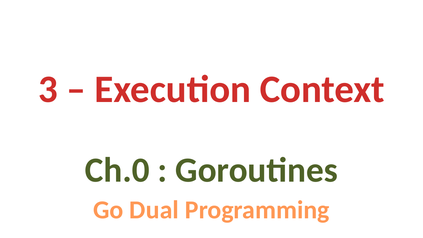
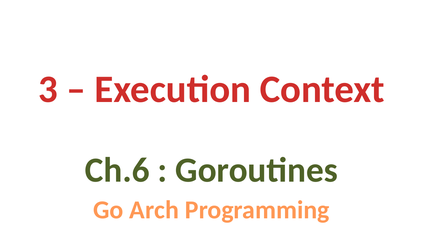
Ch.0: Ch.0 -> Ch.6 (117, 170)
Dual: Dual -> Arch (154, 210)
